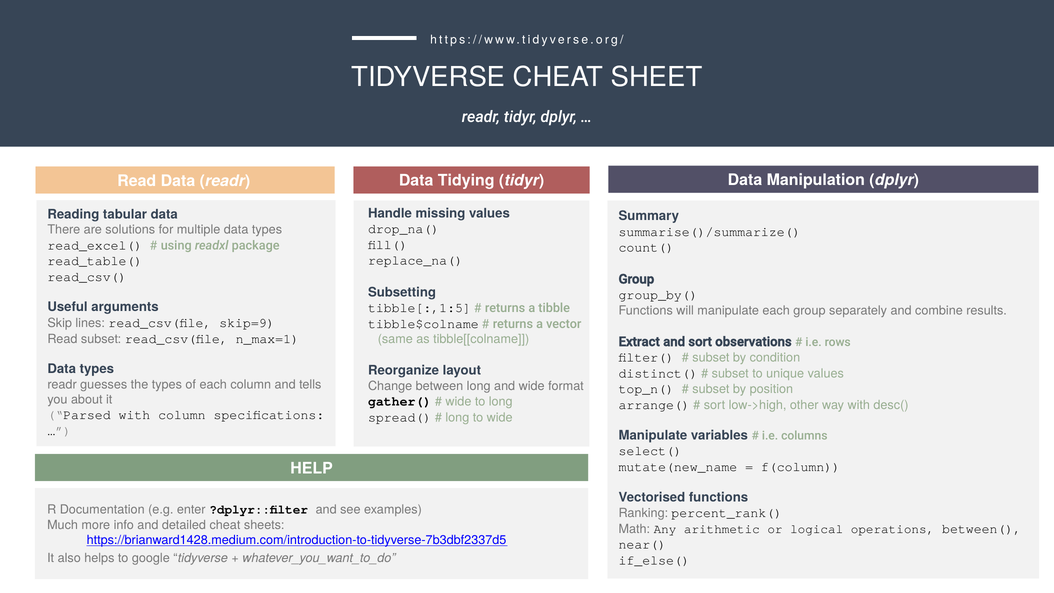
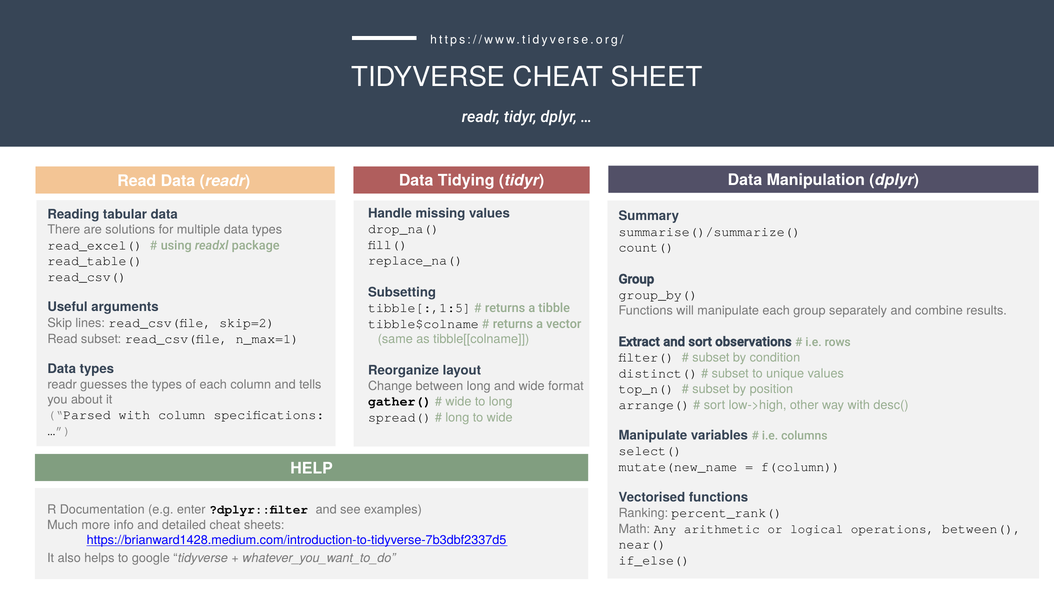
skip=9: skip=9 -> skip=2 (247, 323)
